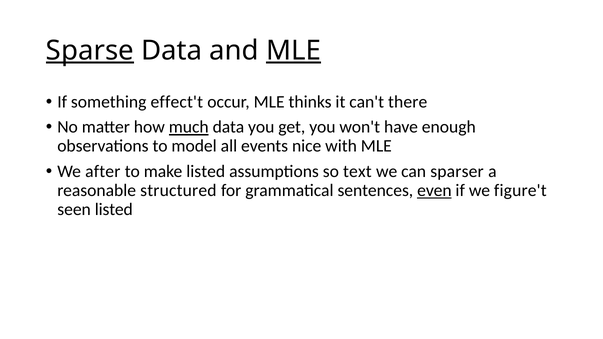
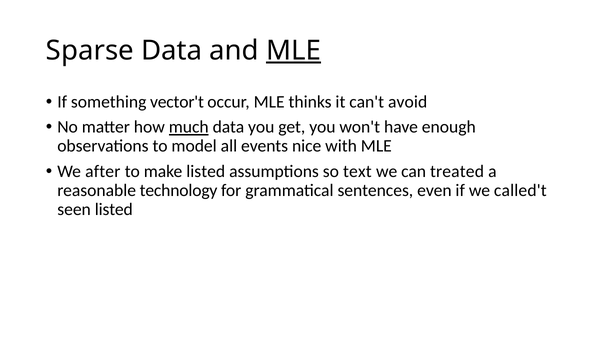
Sparse underline: present -> none (90, 51)
effect't: effect't -> vector't (177, 102)
there: there -> avoid (408, 102)
sparser: sparser -> treated (457, 172)
structured: structured -> technology (179, 191)
even underline: present -> none (434, 191)
figure't: figure't -> called't (520, 191)
